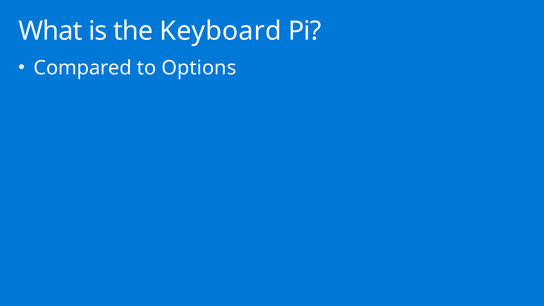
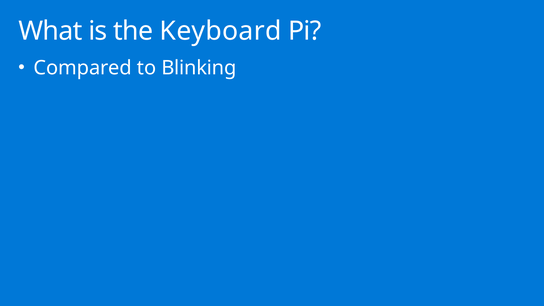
Options: Options -> Blinking (199, 68)
